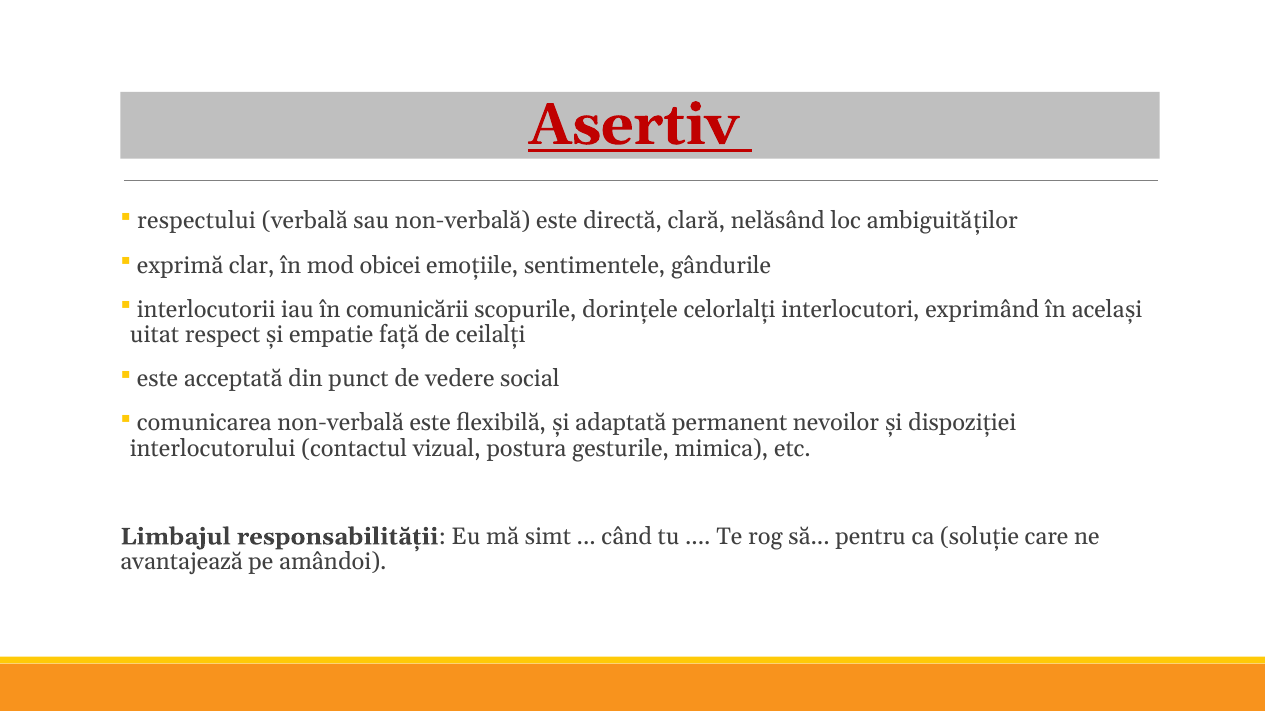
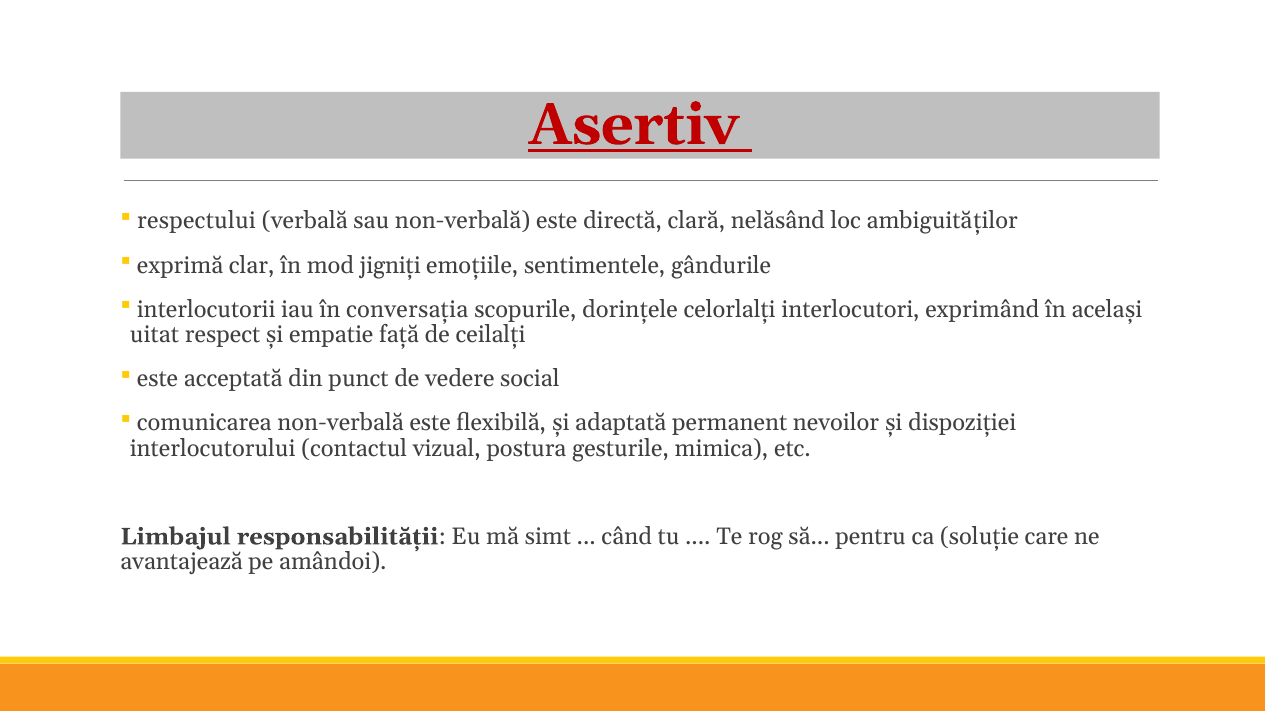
obicei: obicei -> jigniți (390, 265)
comunicării: comunicării -> conversația (407, 309)
